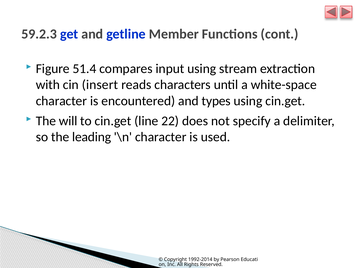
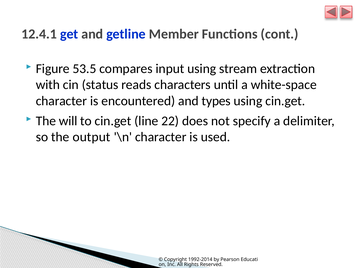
59.2.3: 59.2.3 -> 12.4.1 (39, 34)
51.4: 51.4 -> 53.5 (84, 69)
insert: insert -> status (100, 85)
leading: leading -> output (92, 137)
